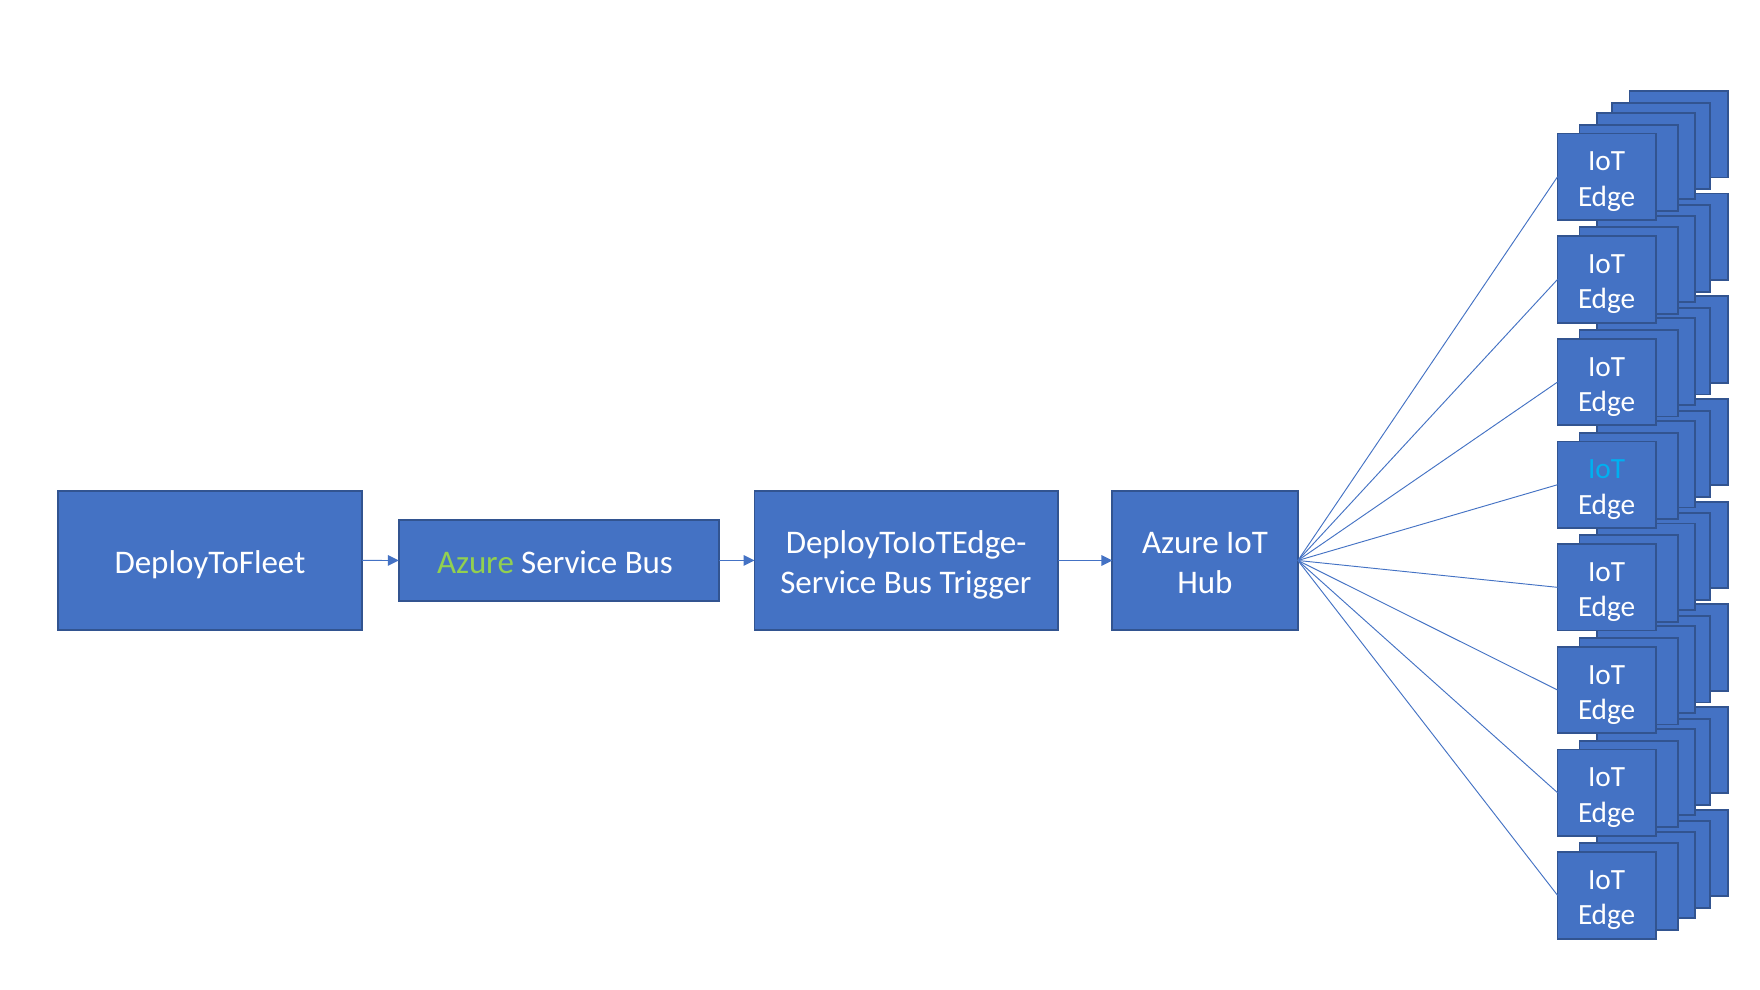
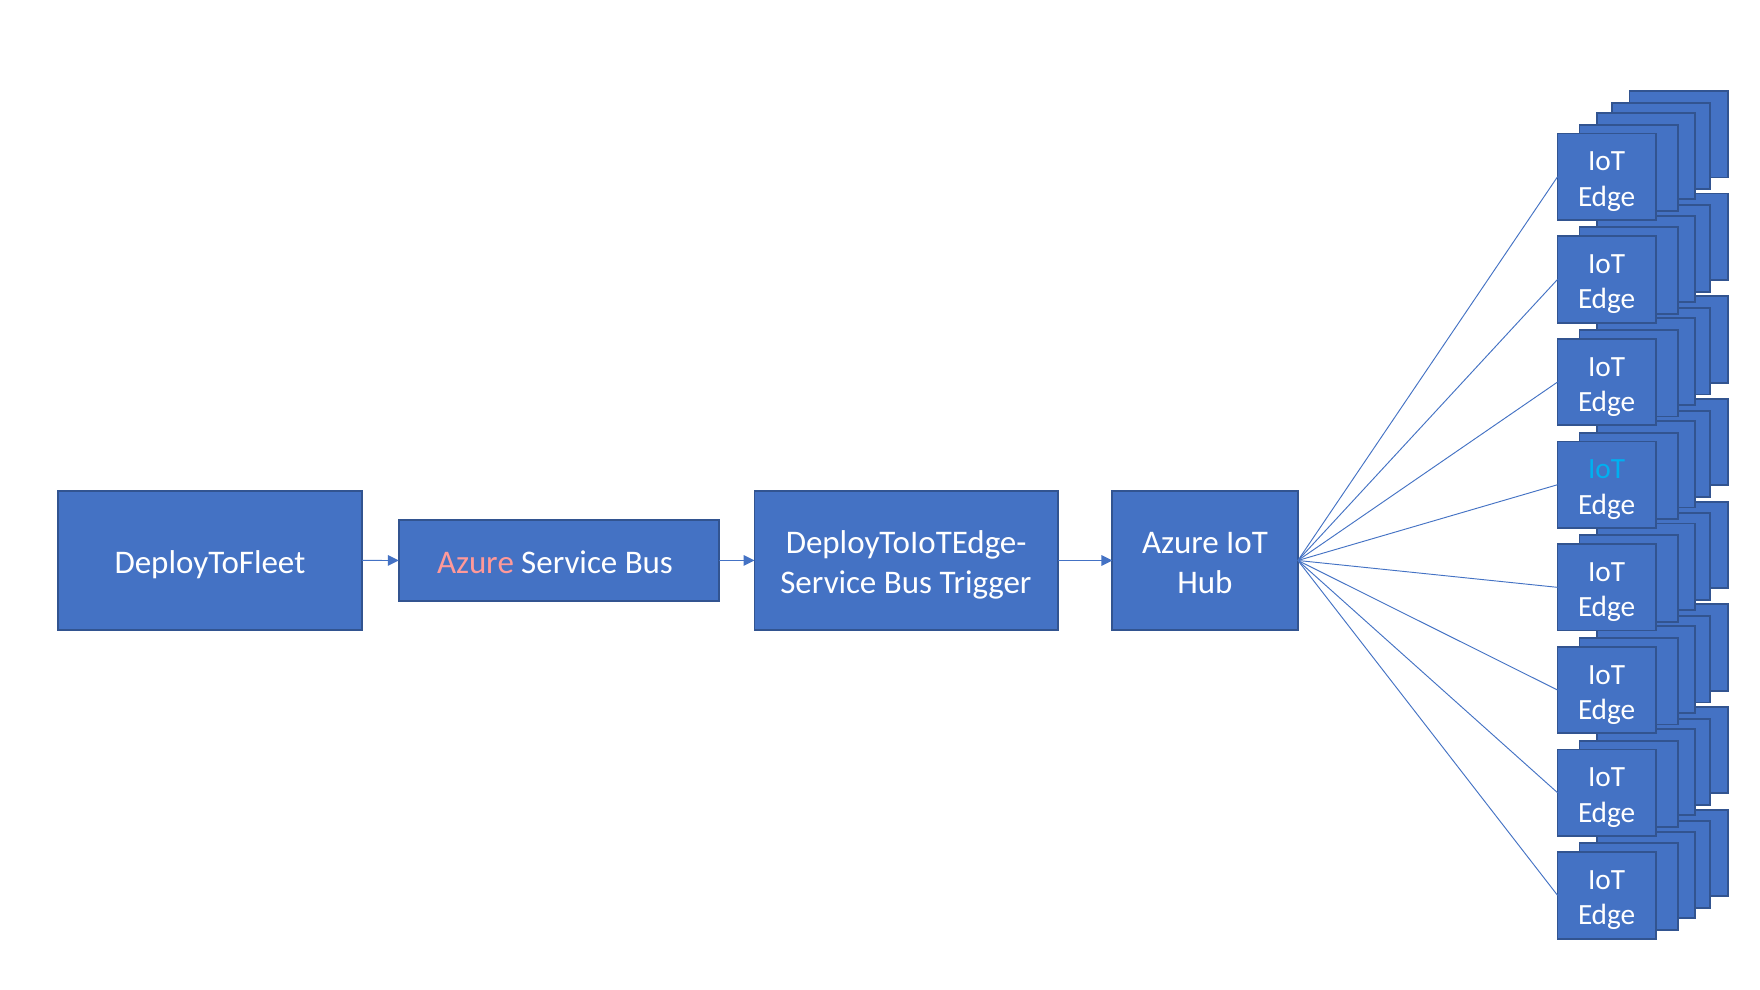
Azure colour: light green -> pink (476, 563)
